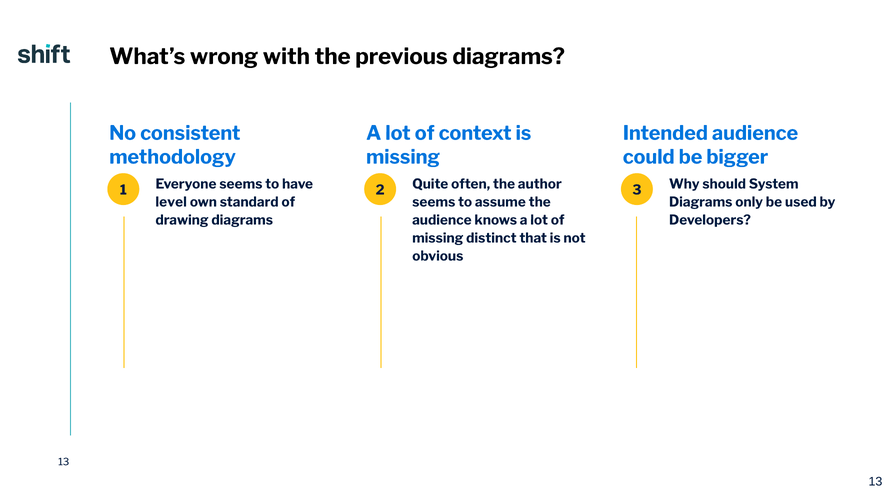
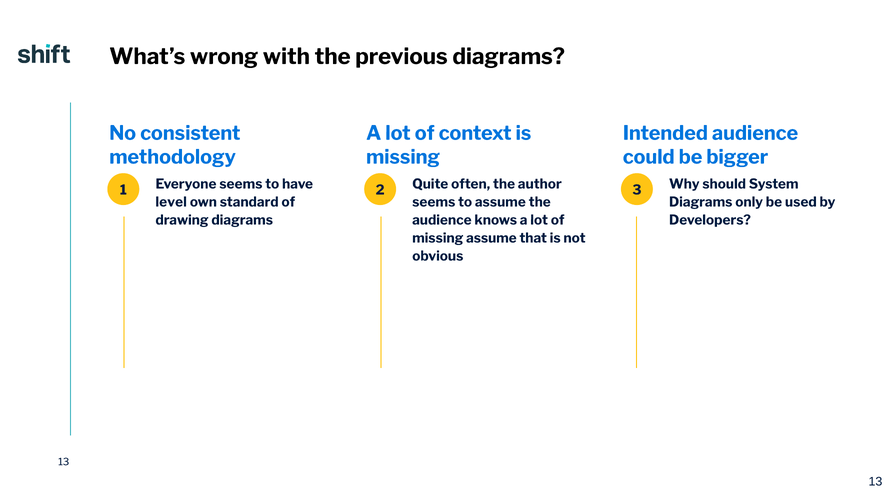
missing distinct: distinct -> assume (491, 238)
